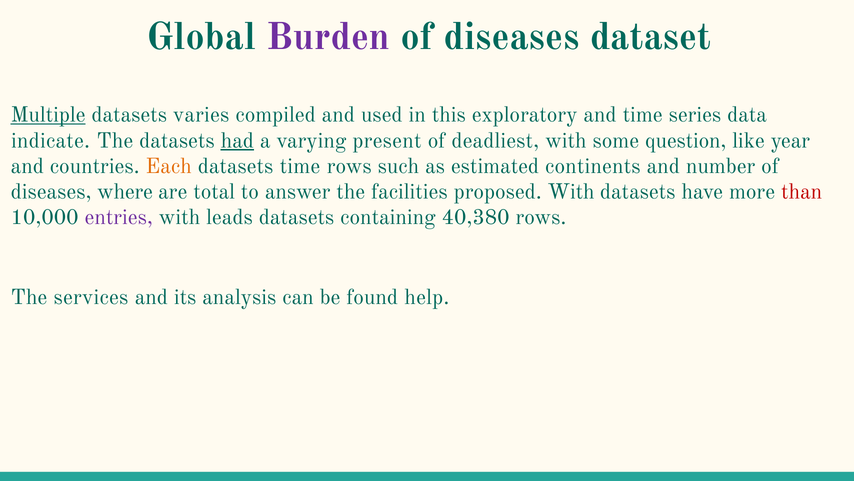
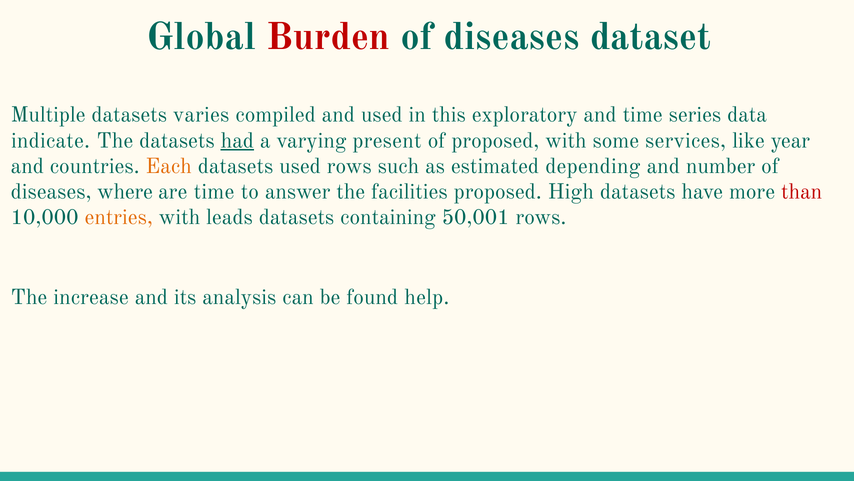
Burden colour: purple -> red (328, 36)
Multiple underline: present -> none (48, 115)
of deadliest: deadliest -> proposed (495, 140)
question: question -> services (686, 140)
datasets time: time -> used (300, 166)
continents: continents -> depending (593, 166)
are total: total -> time (214, 192)
proposed With: With -> High (571, 192)
entries colour: purple -> orange (119, 217)
40,380: 40,380 -> 50,001 (476, 217)
services: services -> increase (91, 297)
